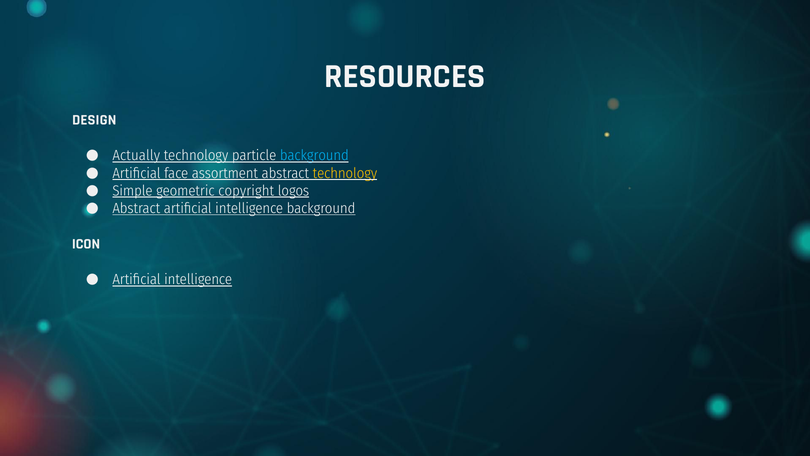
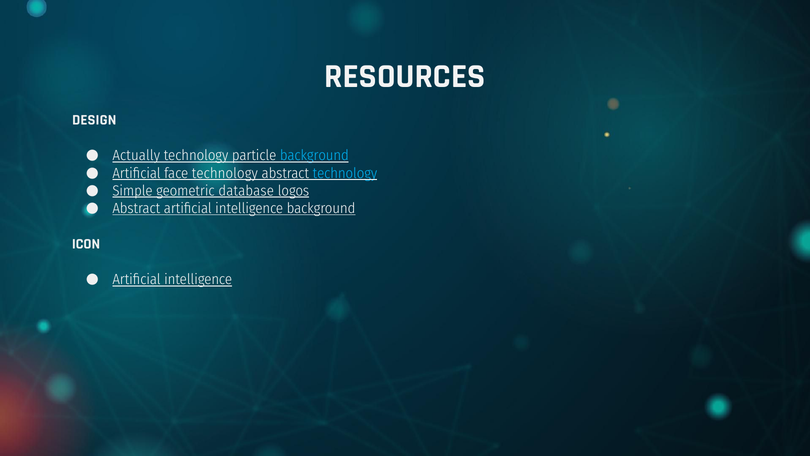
face assortment: assortment -> technology (225, 173)
technology colour: yellow -> light blue (345, 173)
copyright: copyright -> database (246, 191)
